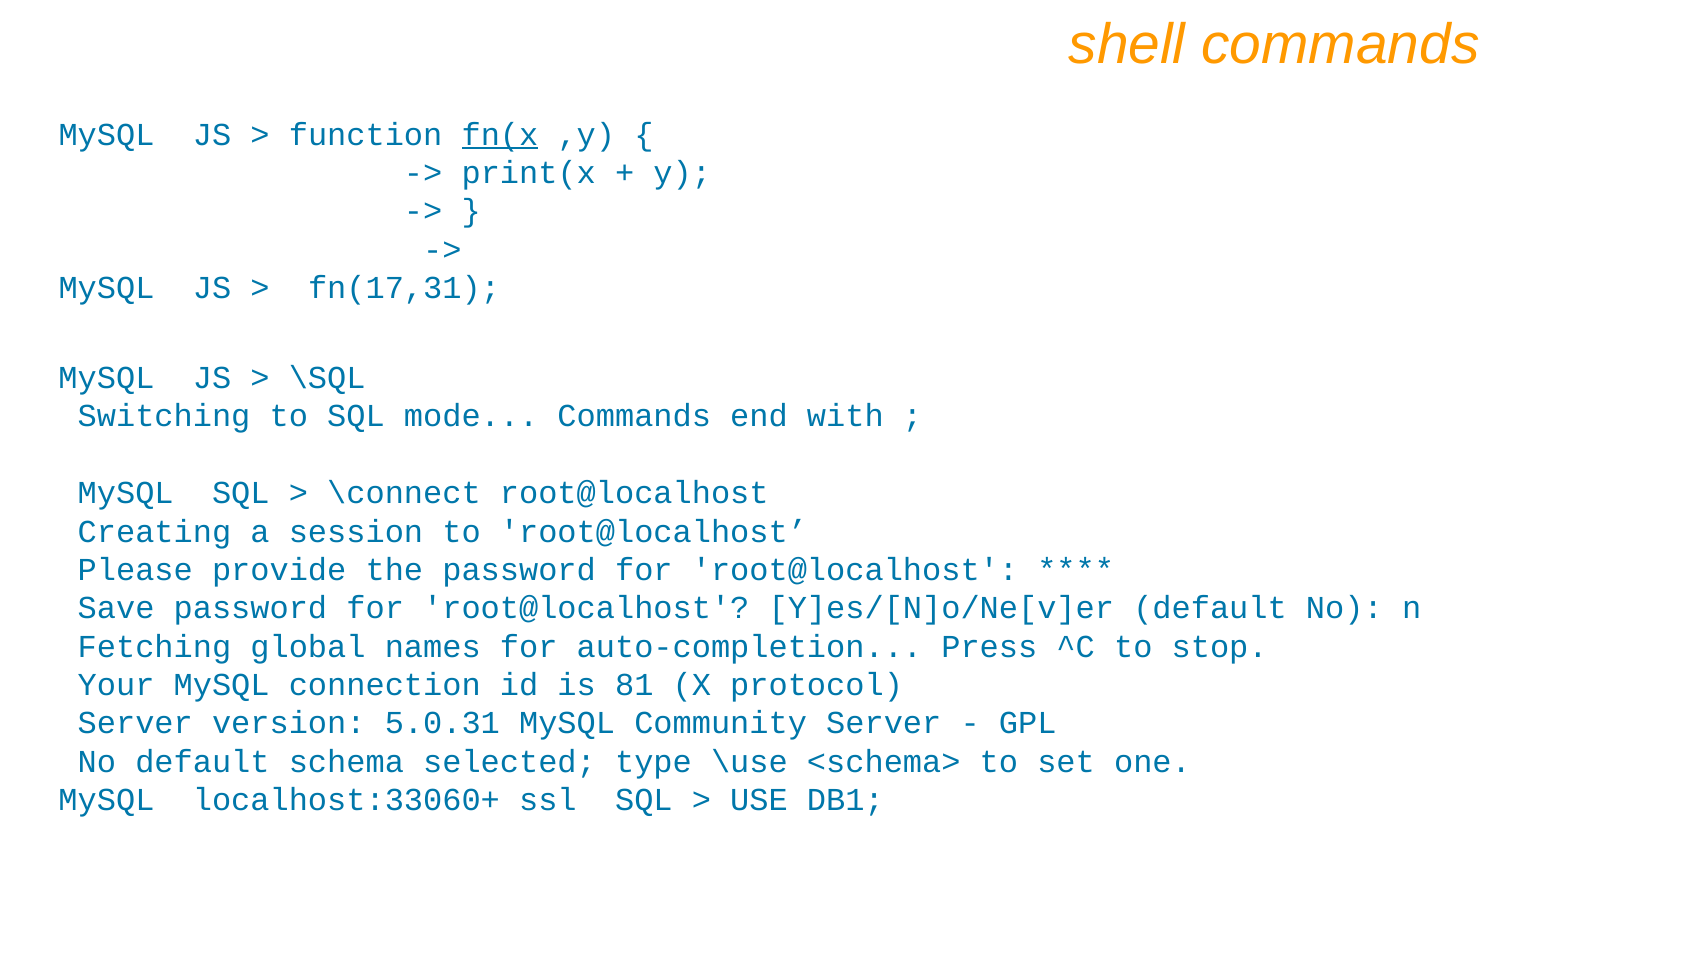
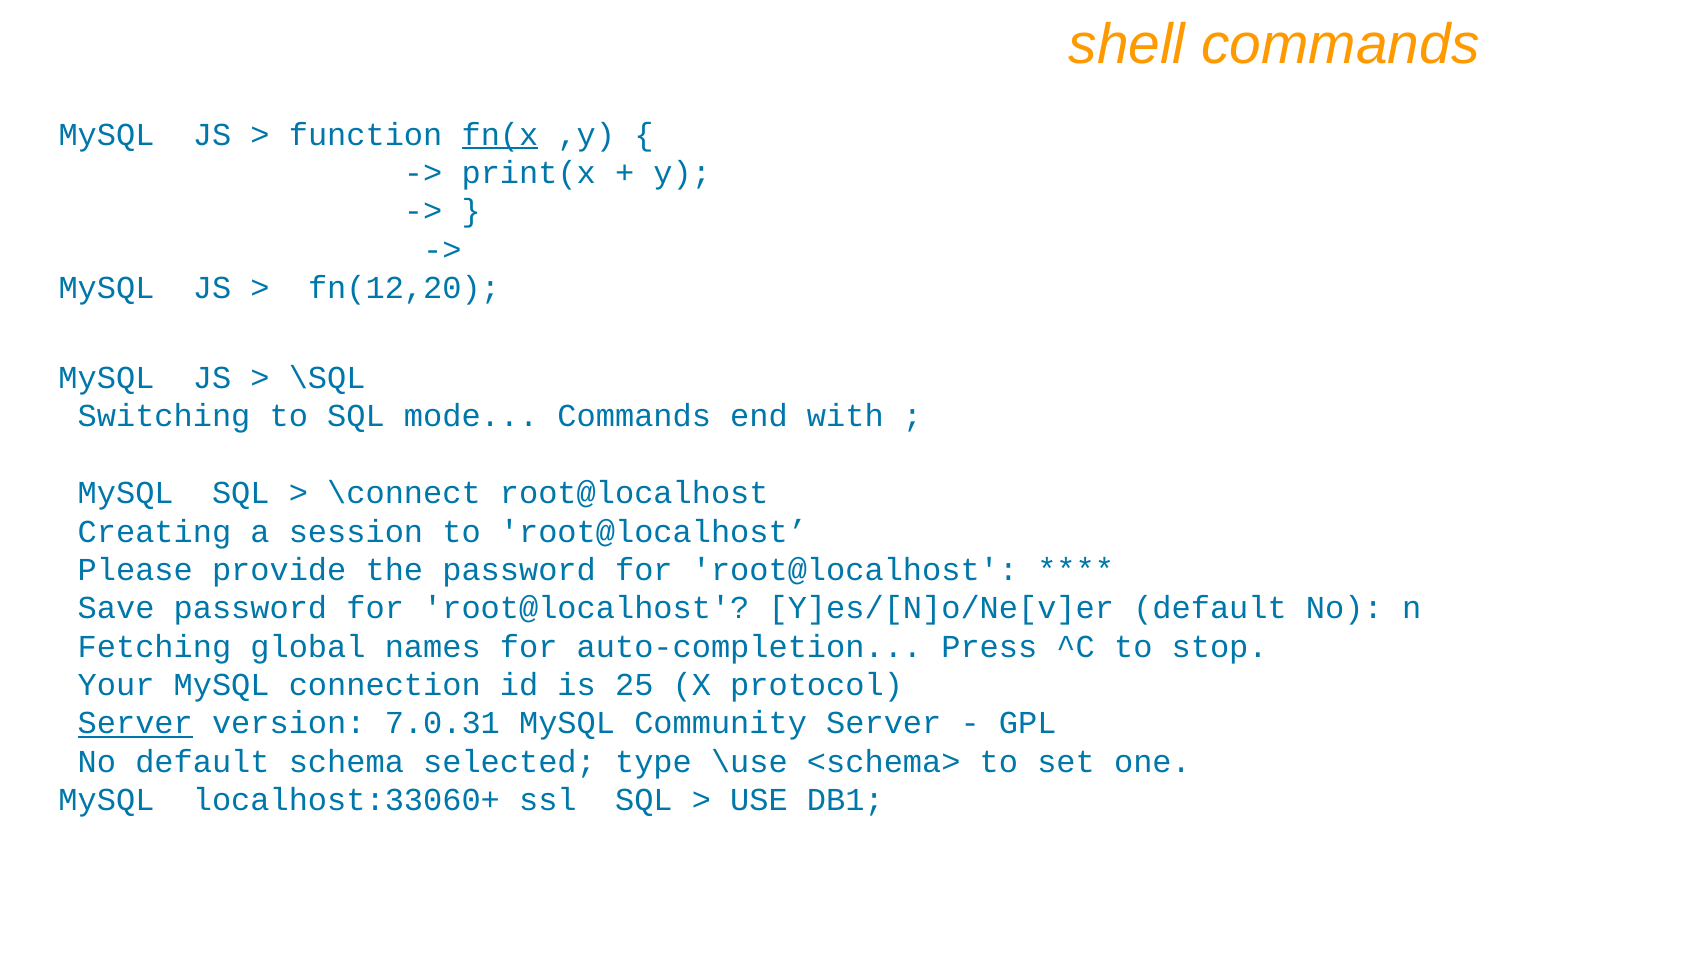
fn(17,31: fn(17,31 -> fn(12,20 (404, 288)
81: 81 -> 25 (634, 685)
Server underline: none -> present (135, 724)
5.0.31: 5.0.31 -> 7.0.31 (442, 724)
